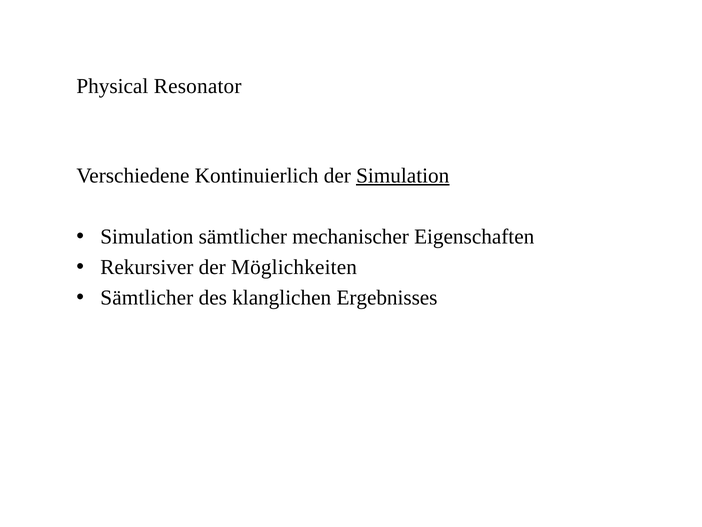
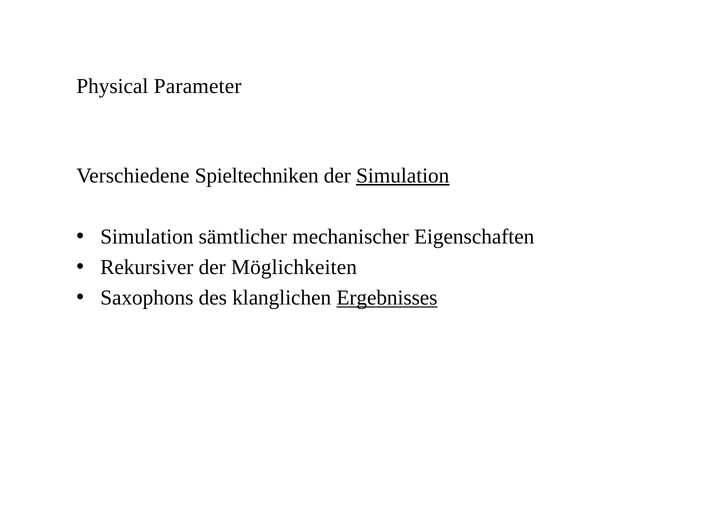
Resonator: Resonator -> Parameter (198, 86)
Kontinuierlich: Kontinuierlich -> Spieltechniken (257, 175)
Sämtlicher: Sämtlicher -> Saxophons (147, 298)
Ergebnisses underline: none -> present (387, 298)
